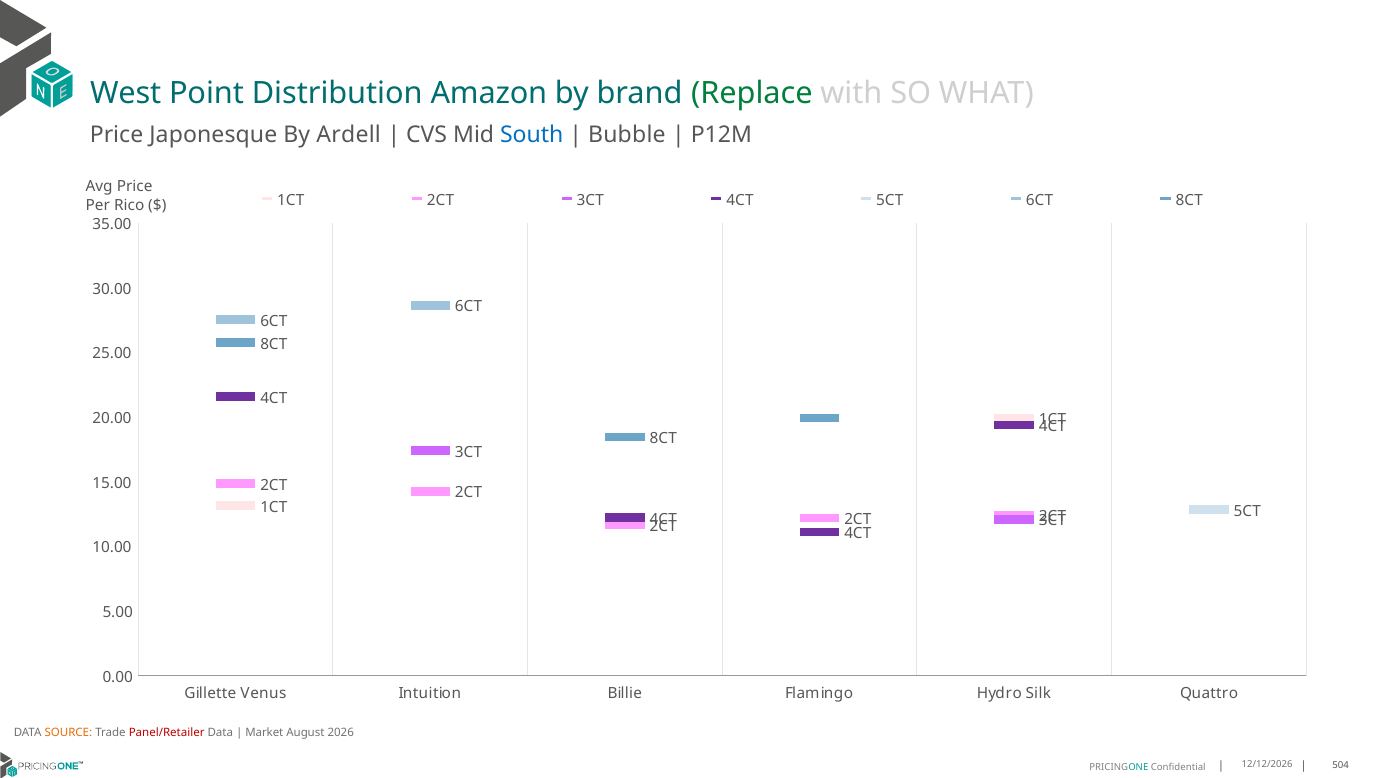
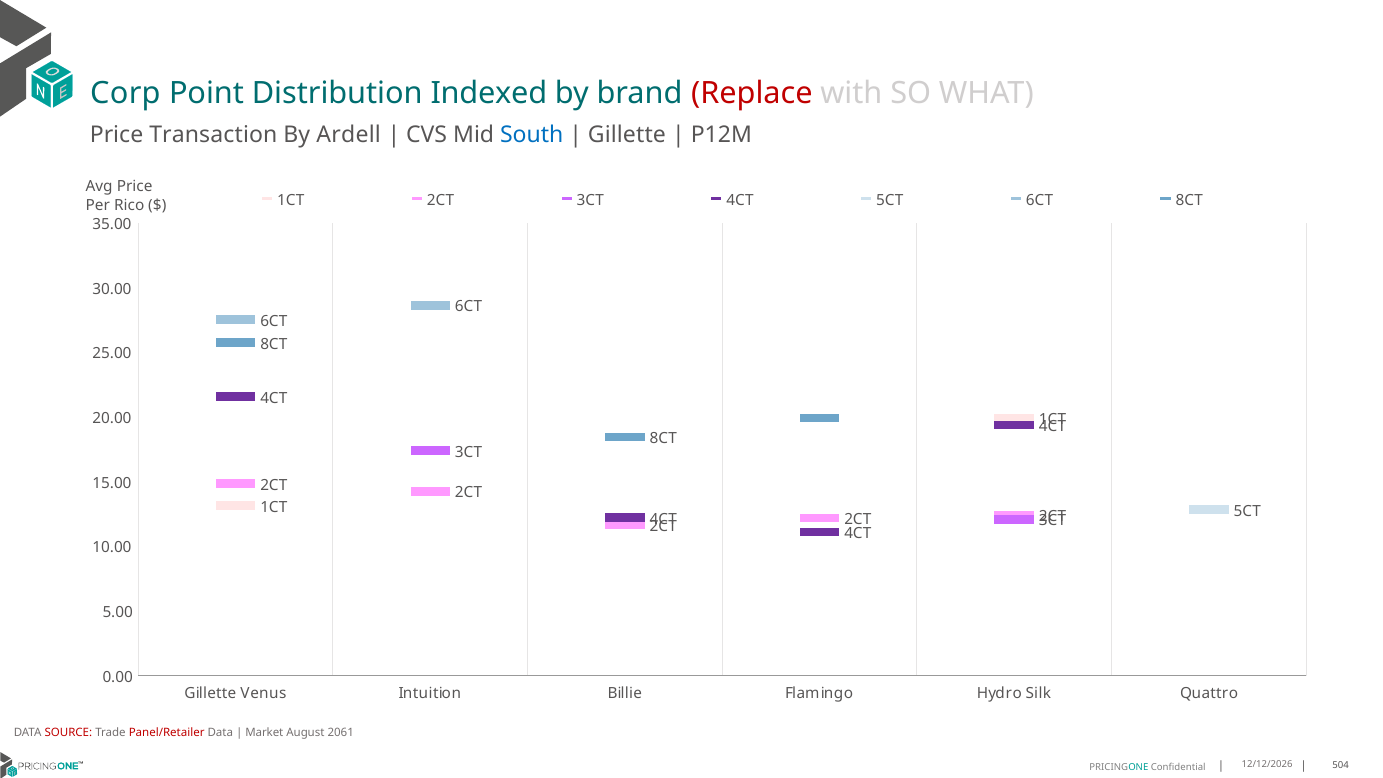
West: West -> Corp (125, 93)
Amazon: Amazon -> Indexed (489, 93)
Replace colour: green -> red (752, 93)
Japonesque: Japonesque -> Transaction (213, 135)
Bubble: Bubble -> Gillette (627, 135)
SOURCE colour: orange -> red (68, 733)
2026: 2026 -> 2061 (341, 733)
